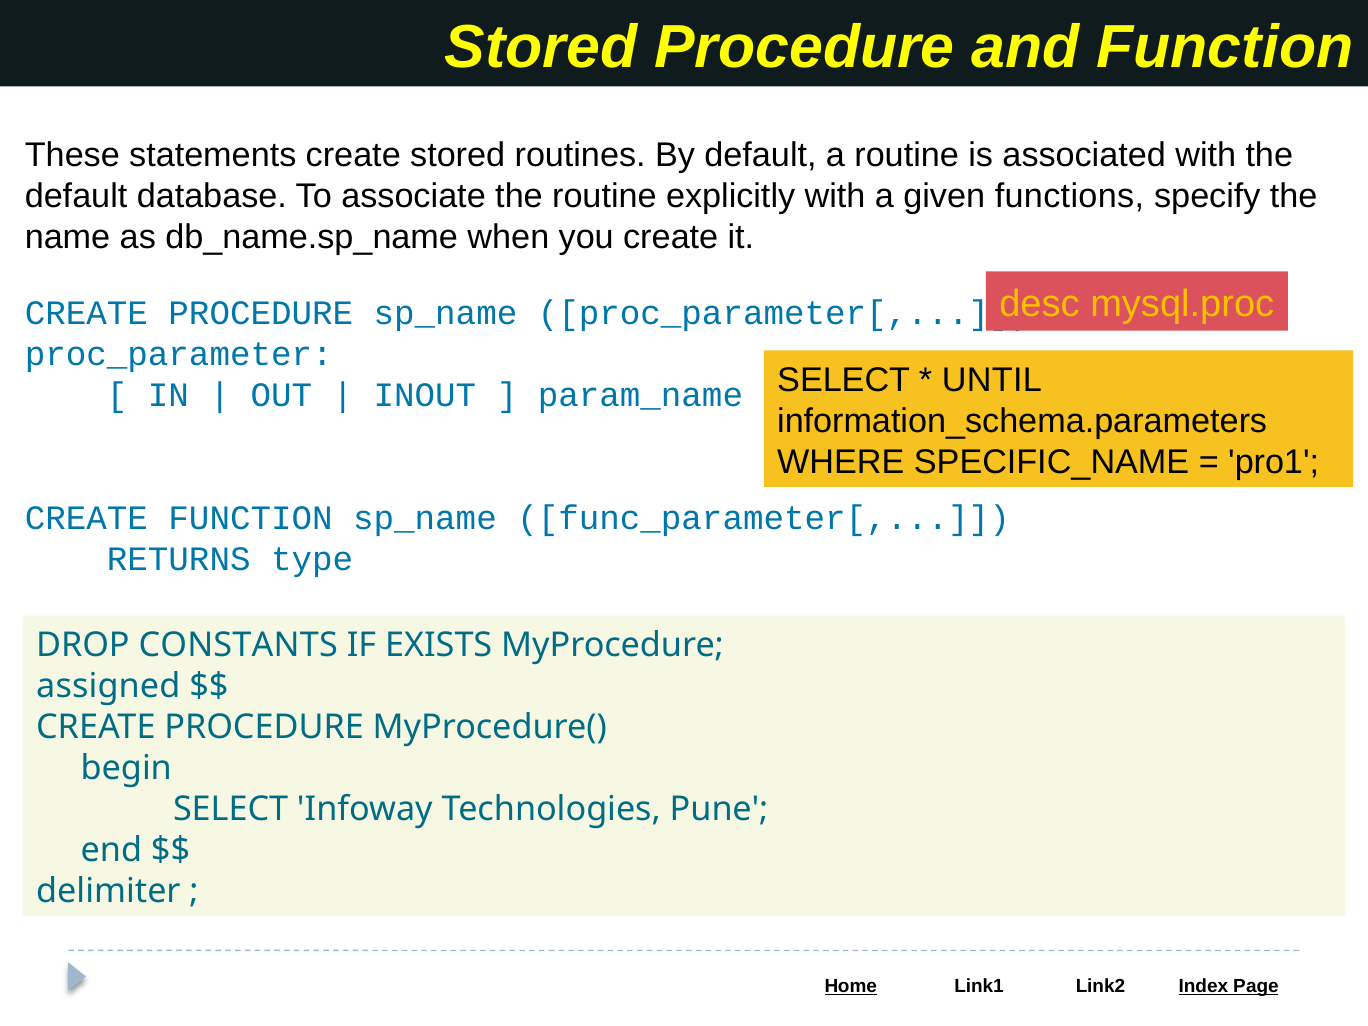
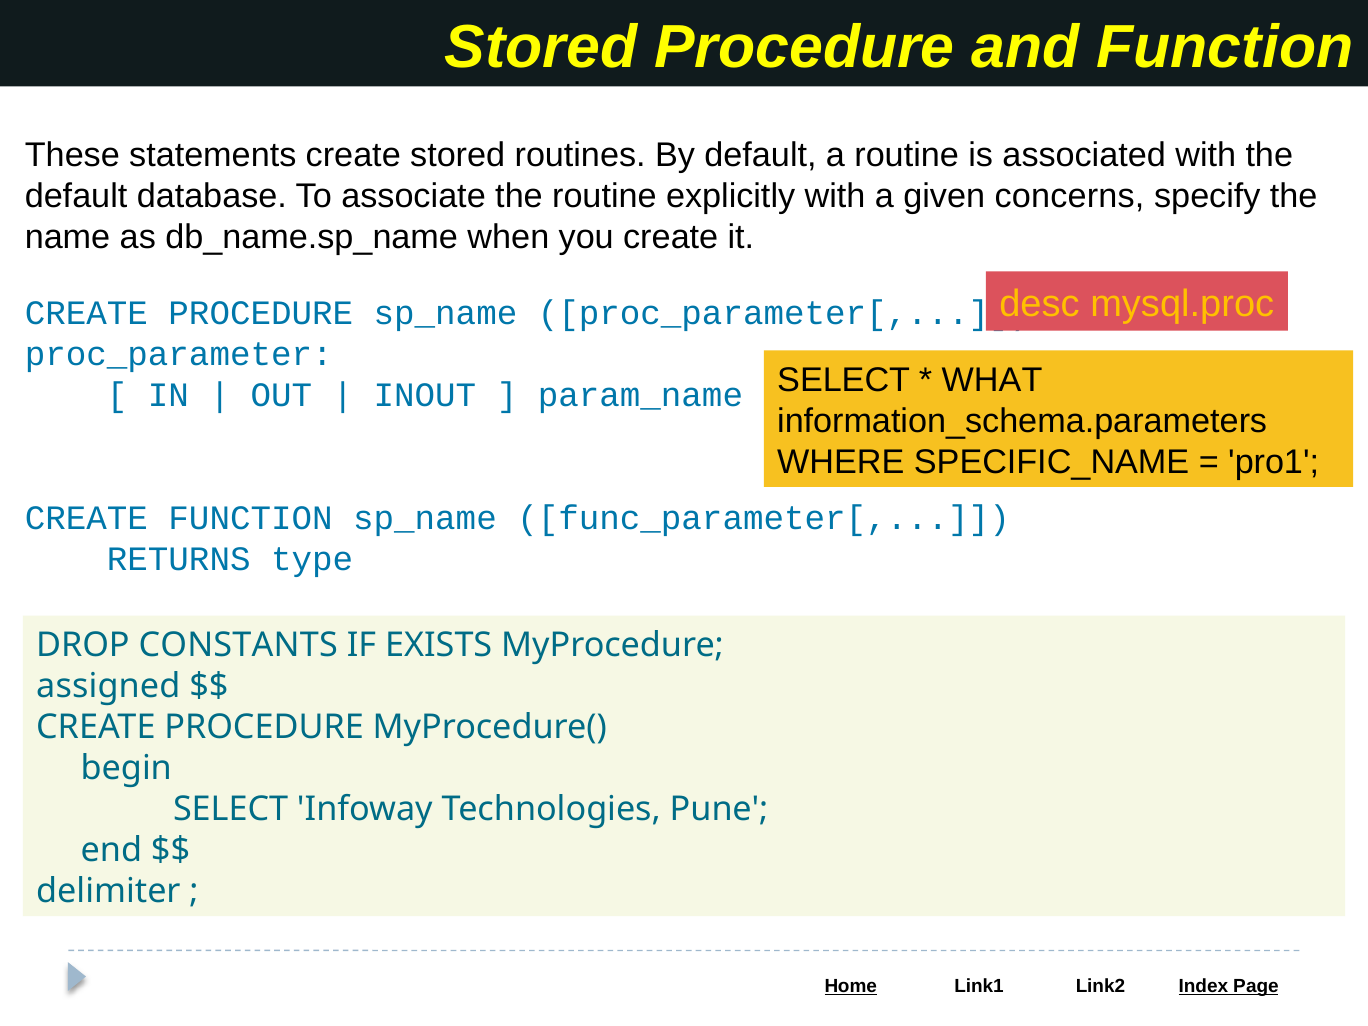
functions: functions -> concerns (1070, 196)
UNTIL: UNTIL -> WHAT (992, 380)
